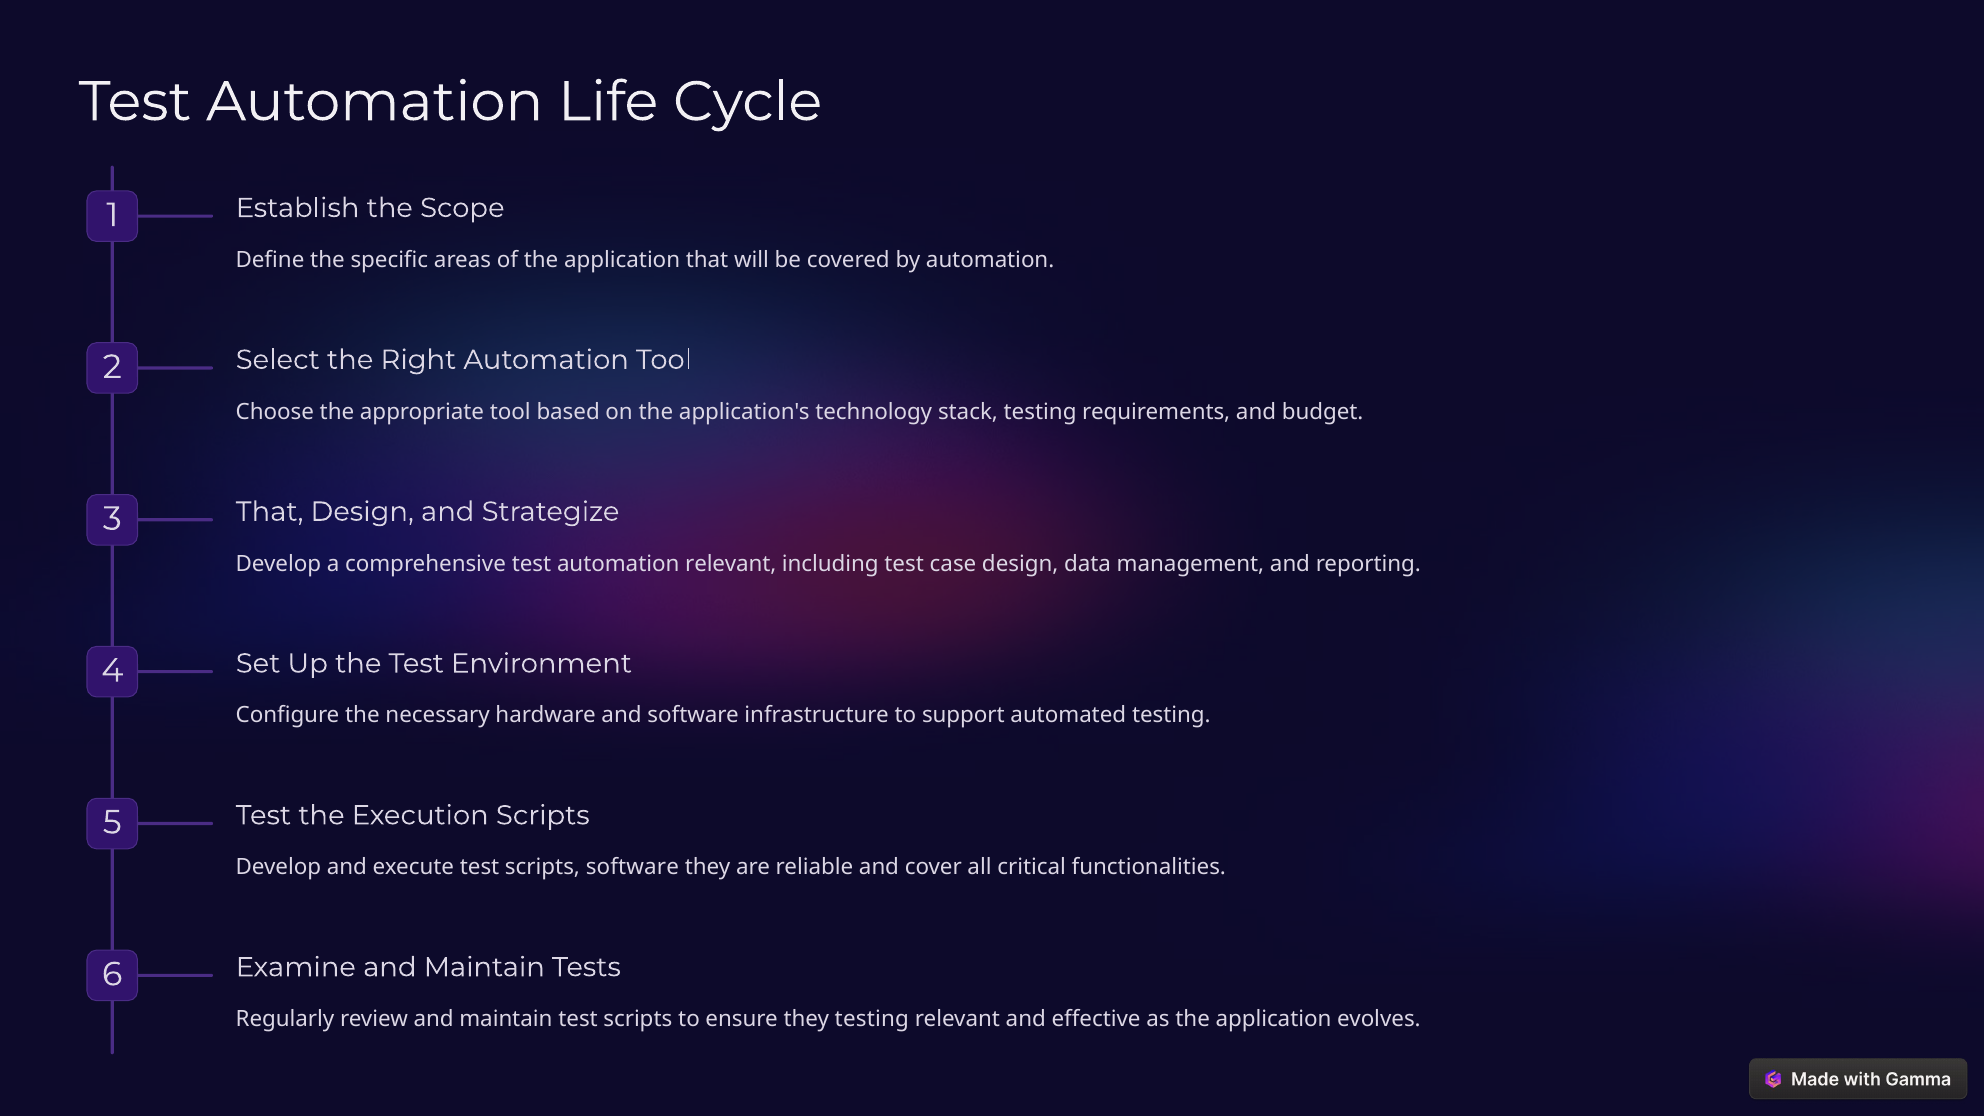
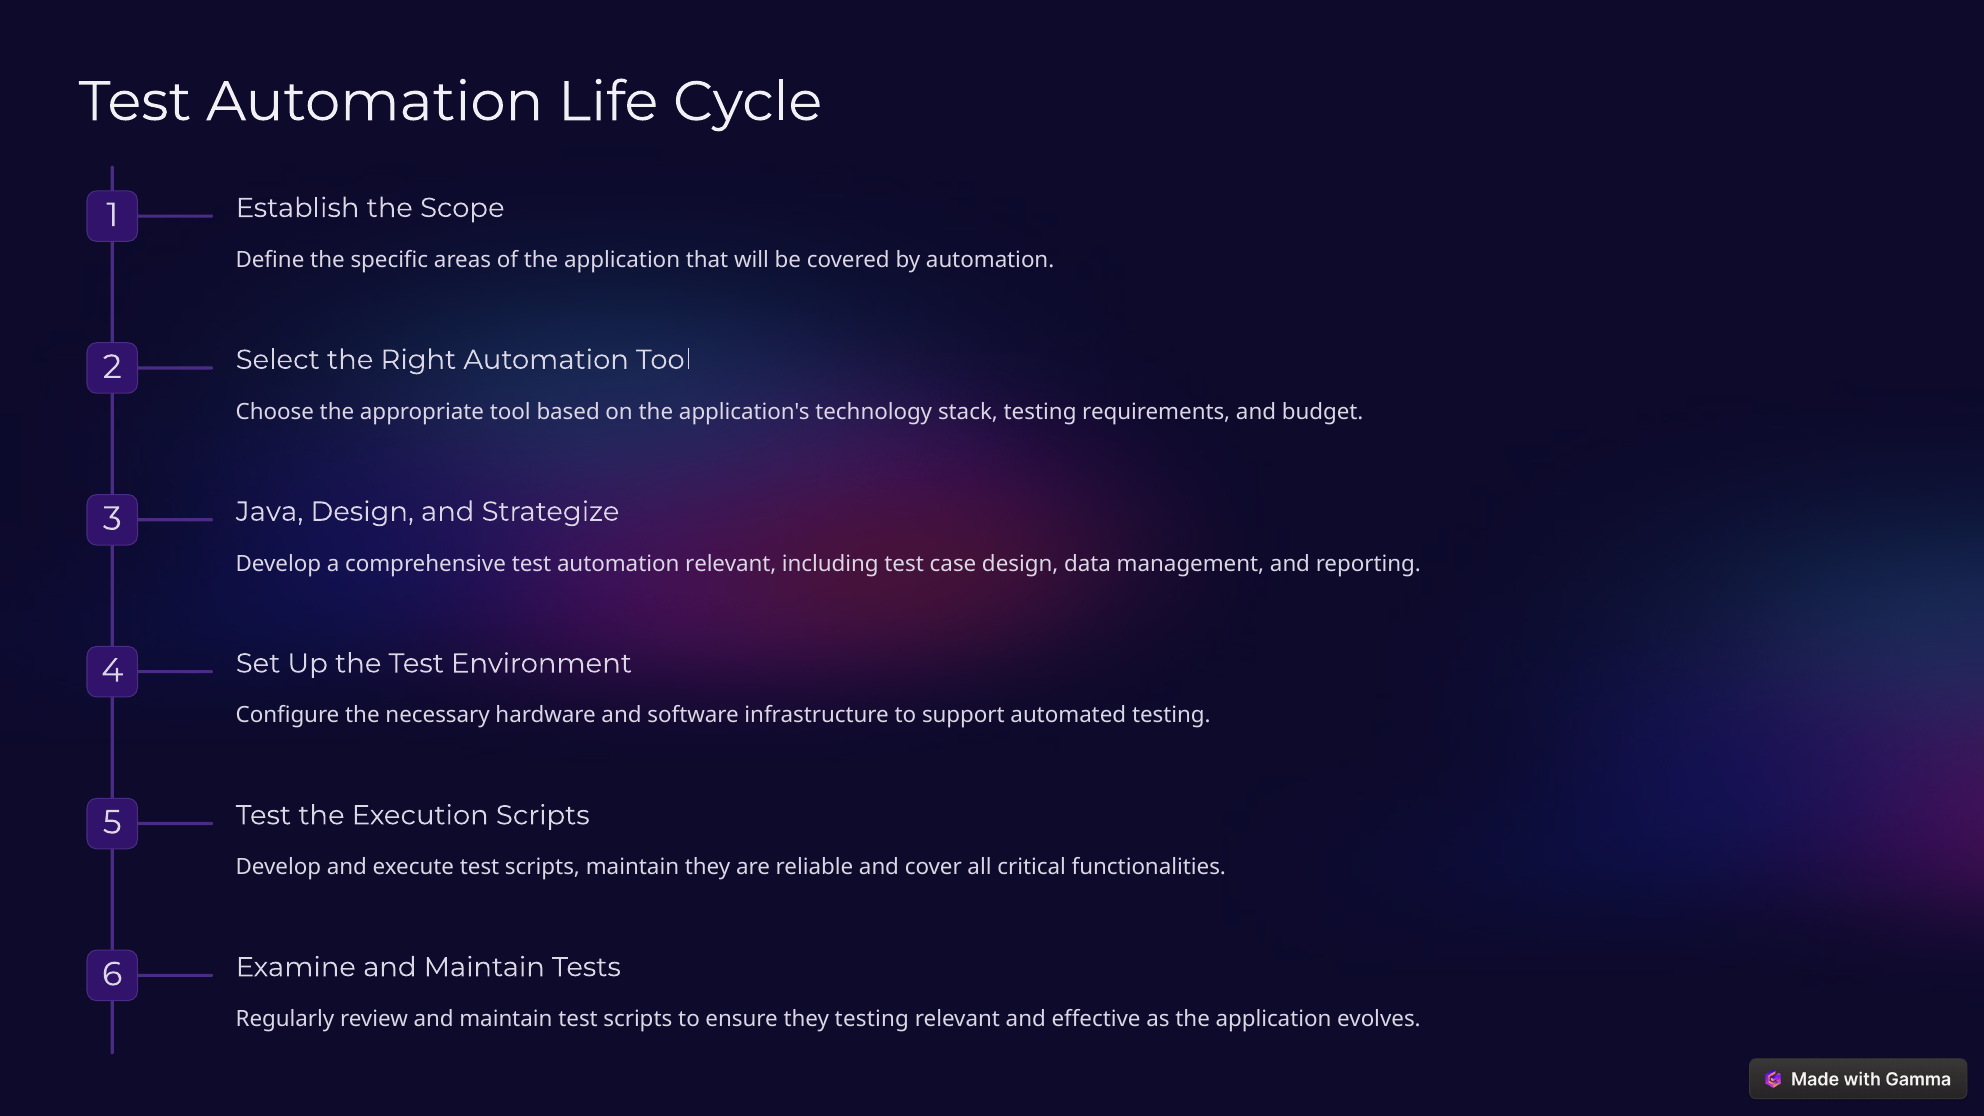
3 That: That -> Java (270, 512)
scripts software: software -> maintain (632, 867)
